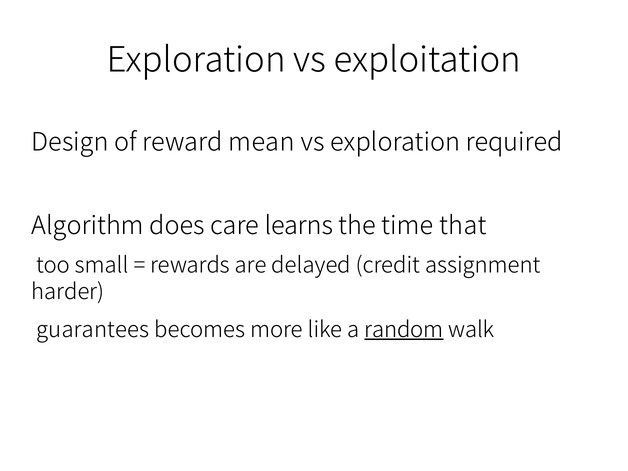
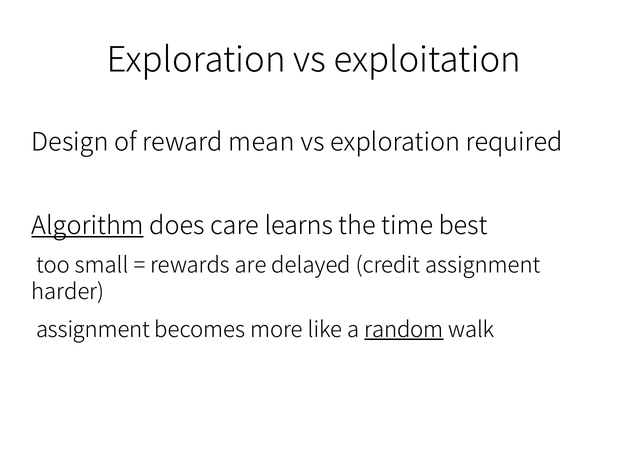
Algorithm underline: none -> present (88, 226)
that: that -> best (463, 226)
guarantees: guarantees -> assignment (93, 330)
